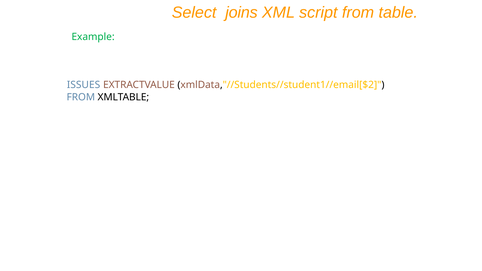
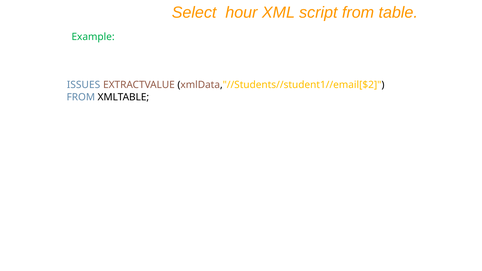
joins: joins -> hour (241, 13)
